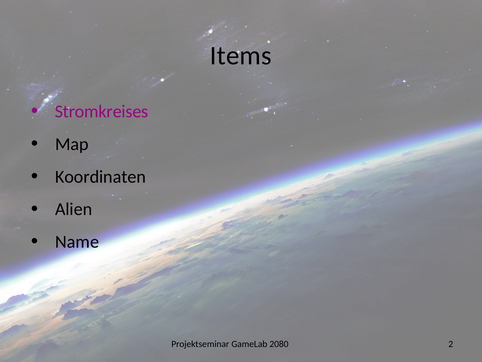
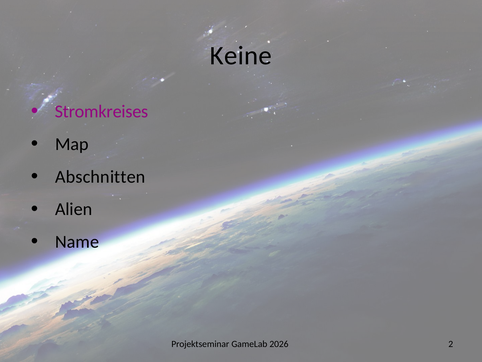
Items: Items -> Keine (241, 56)
Koordinaten: Koordinaten -> Abschnitten (100, 176)
2080: 2080 -> 2026 (279, 344)
